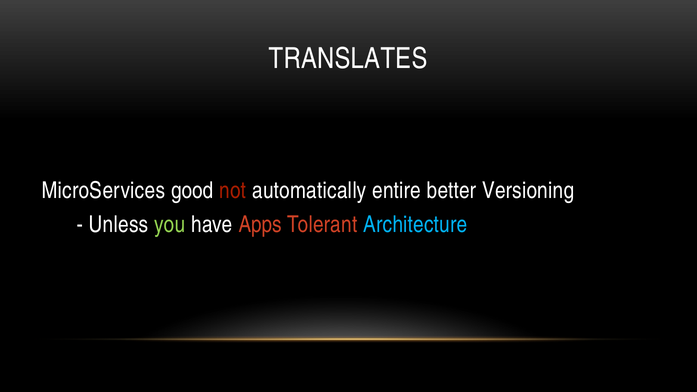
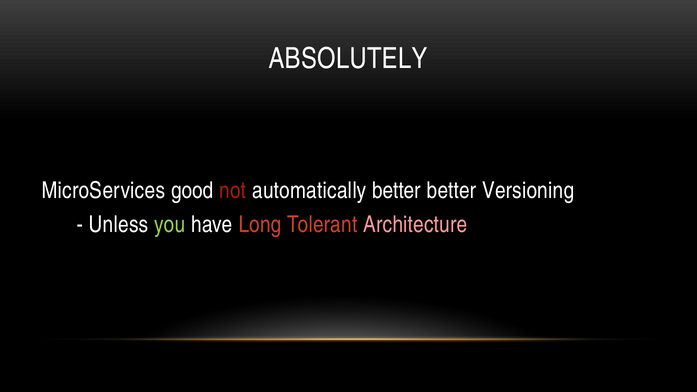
TRANSLATES: TRANSLATES -> ABSOLUTELY (348, 59)
automatically entire: entire -> better (397, 191)
Apps: Apps -> Long (260, 224)
Architecture colour: light blue -> pink (415, 224)
